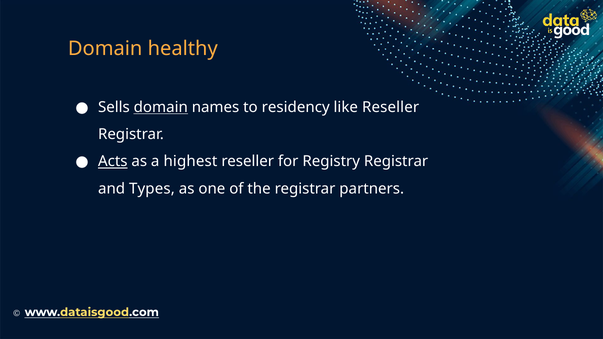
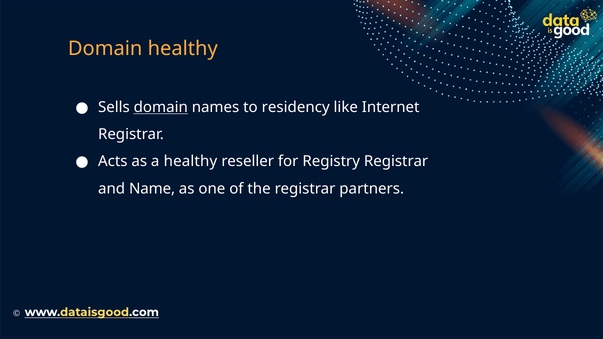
like Reseller: Reseller -> Internet (391, 107)
Acts underline: present -> none (113, 162)
a highest: highest -> healthy (190, 162)
Types: Types -> Name (152, 189)
